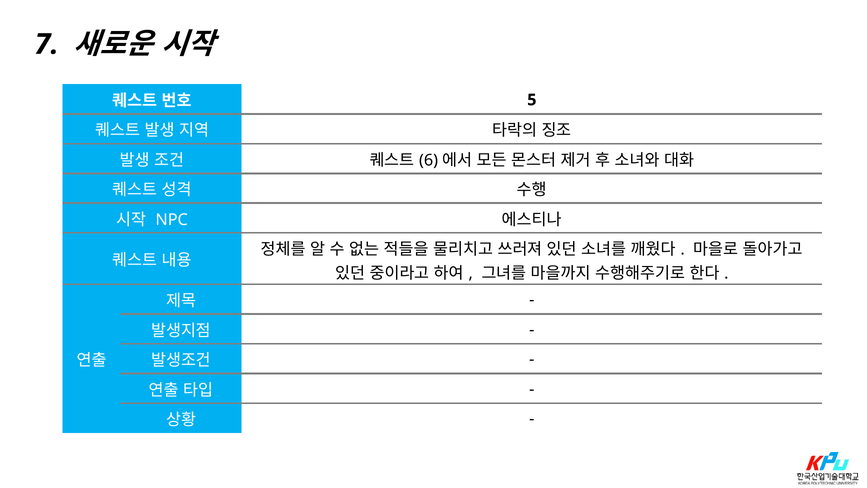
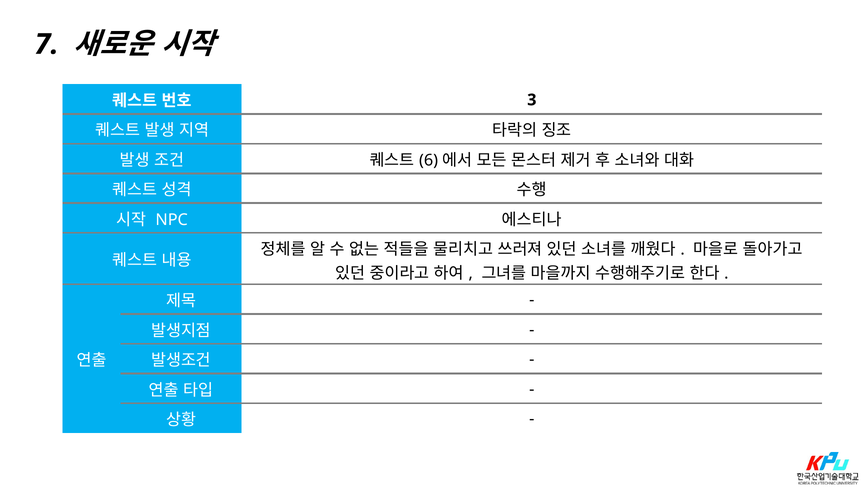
5: 5 -> 3 (532, 100)
